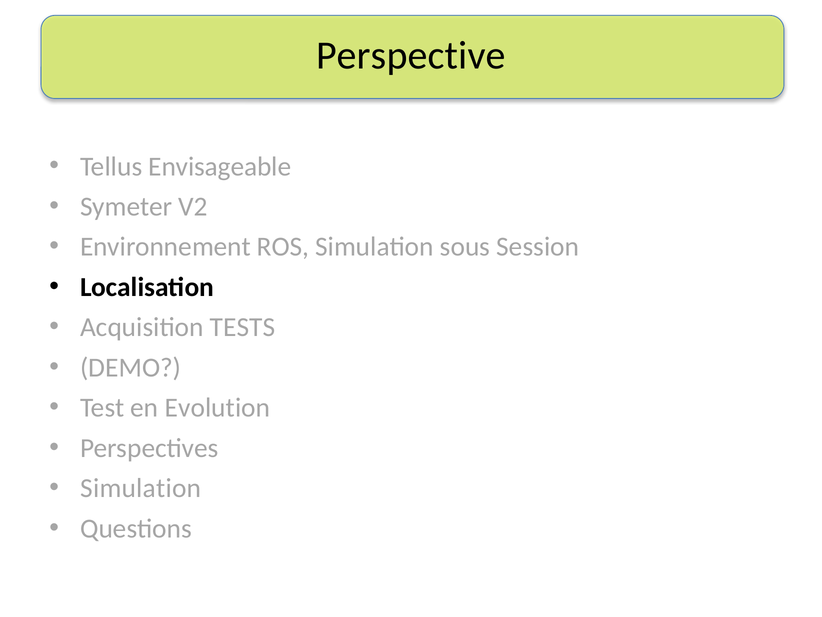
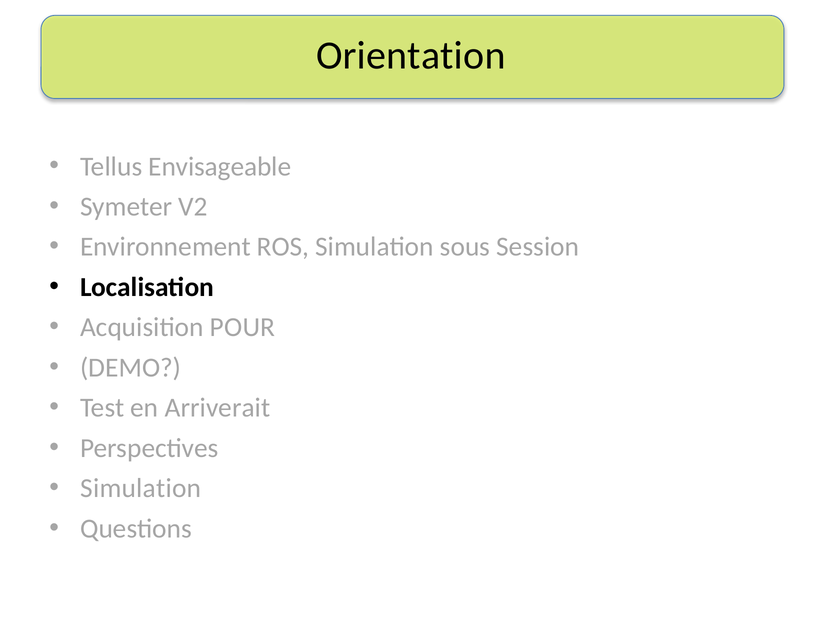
Perspective: Perspective -> Orientation (411, 56)
TESTS: TESTS -> POUR (242, 327)
Evolution: Evolution -> Arriverait (217, 407)
